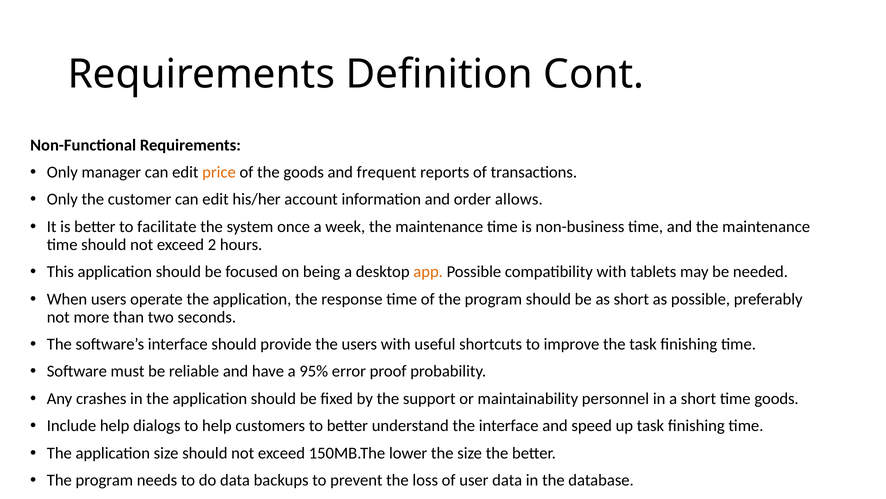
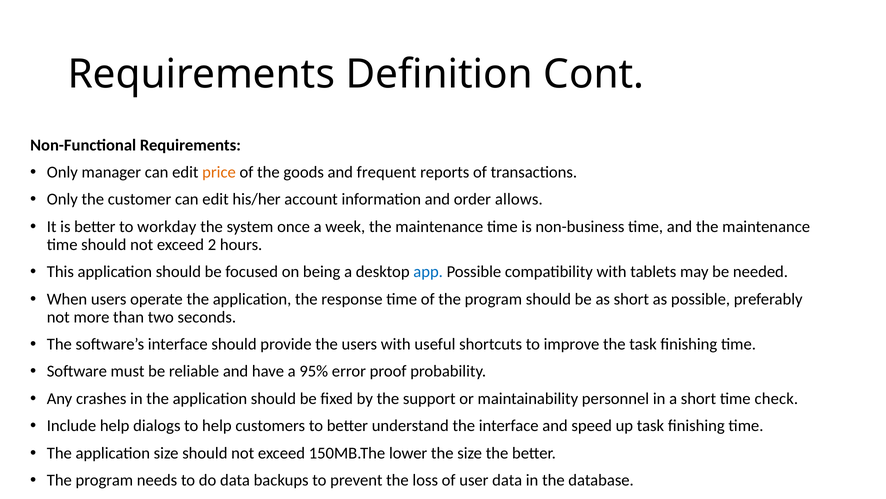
facilitate: facilitate -> workday (167, 226)
app colour: orange -> blue (428, 272)
time goods: goods -> check (776, 398)
